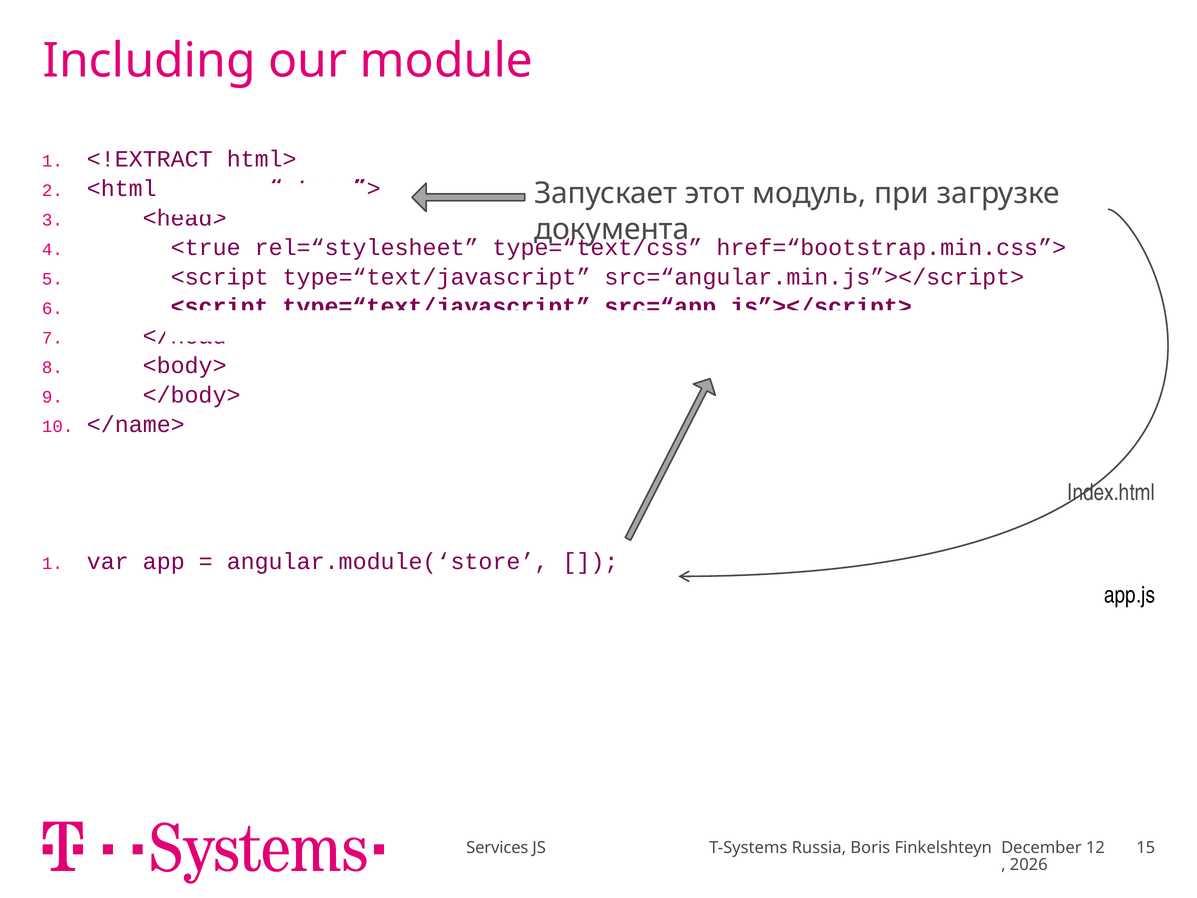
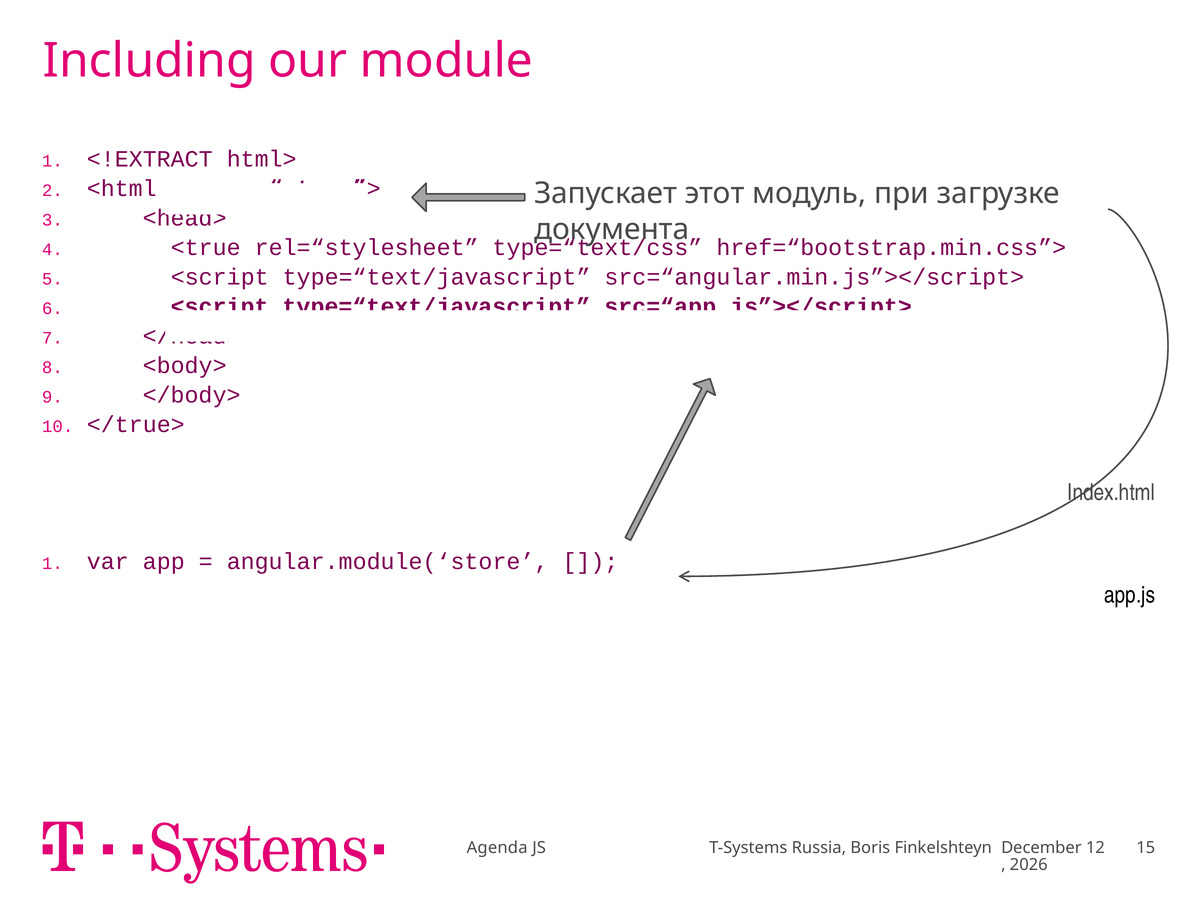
</name>: </name> -> </true> (136, 425)
Services: Services -> Agenda (497, 848)
